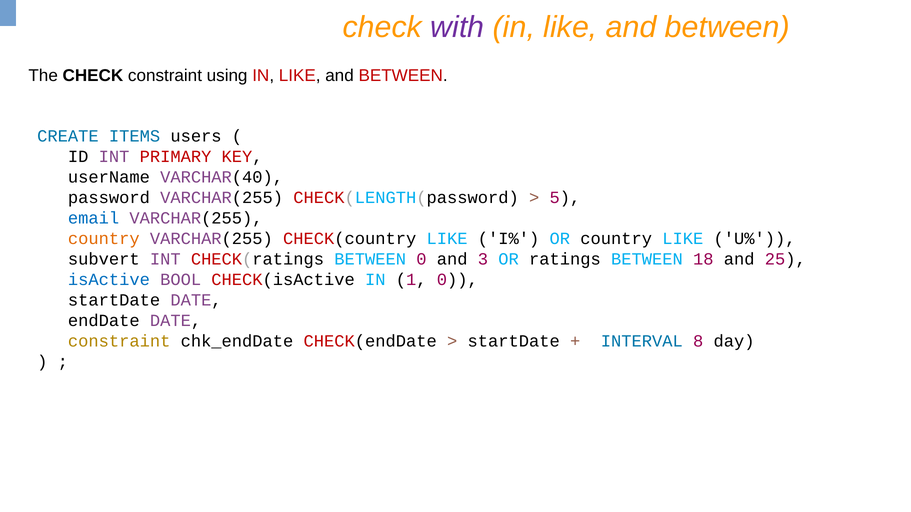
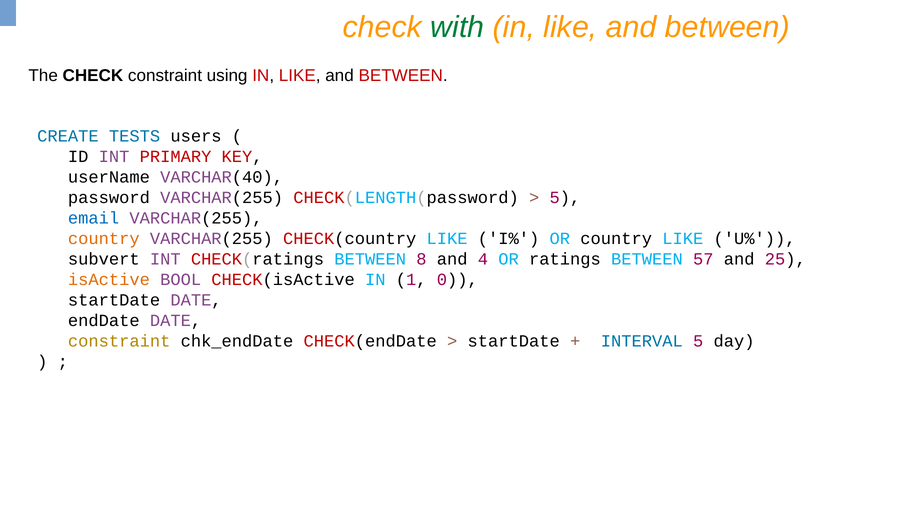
with colour: purple -> green (457, 27)
ITEMS: ITEMS -> TESTS (135, 136)
BETWEEN 0: 0 -> 8 (421, 259)
3: 3 -> 4 (483, 259)
18: 18 -> 57 (703, 259)
isActive colour: blue -> orange (109, 280)
INTERVAL 8: 8 -> 5 (698, 341)
